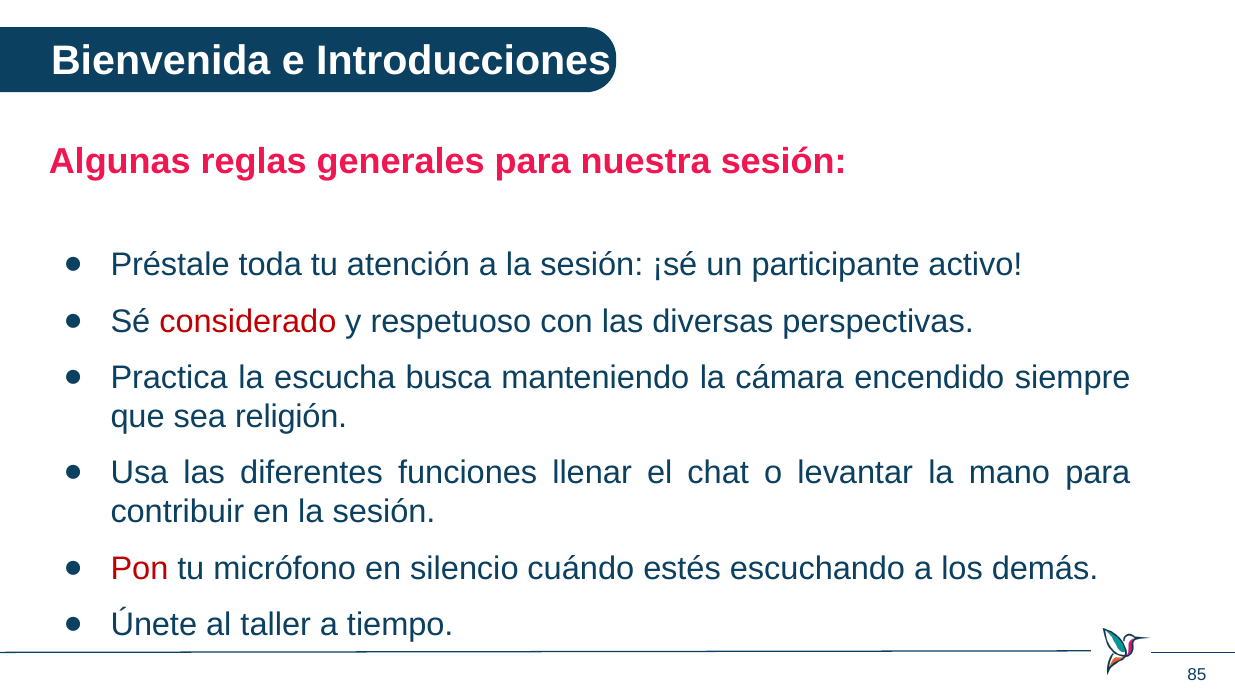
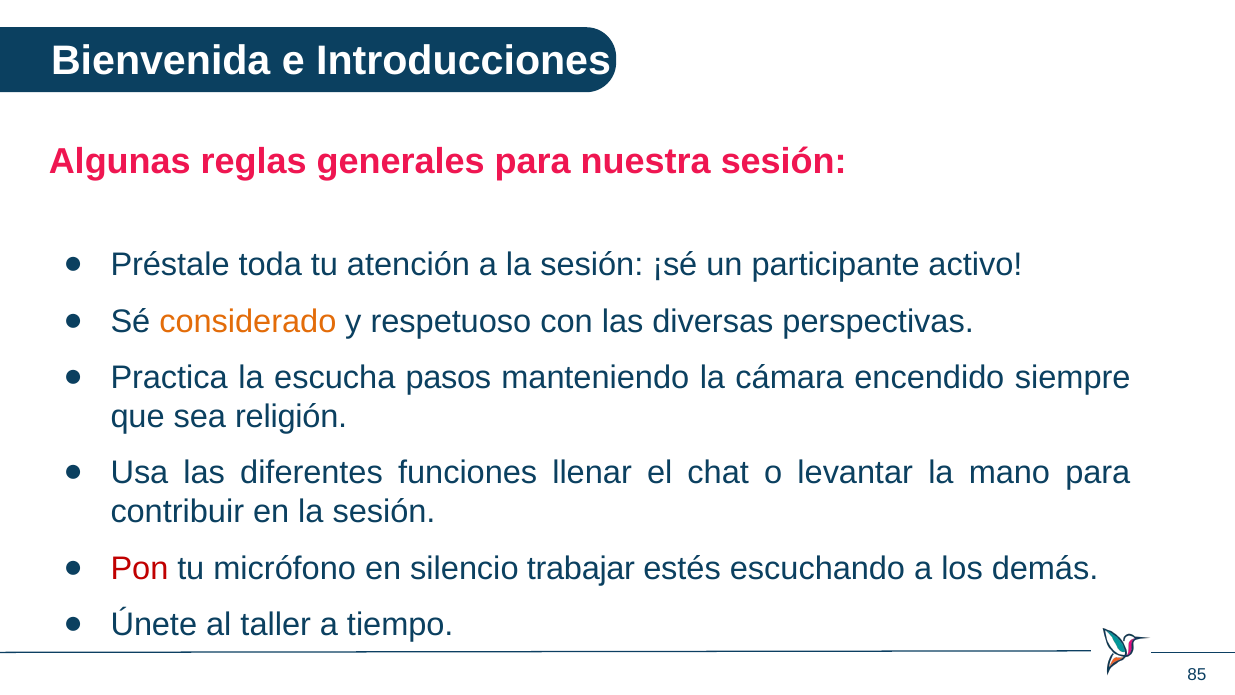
considerado colour: red -> orange (248, 321)
busca: busca -> pasos (448, 377)
cuándo: cuándo -> trabajar (581, 568)
